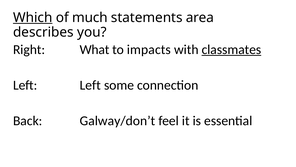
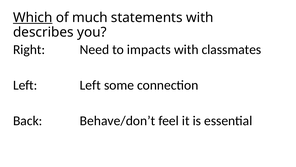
statements area: area -> with (200, 18)
What: What -> Need (94, 49)
classmates underline: present -> none (231, 49)
Galway/don’t: Galway/don’t -> Behave/don’t (117, 120)
